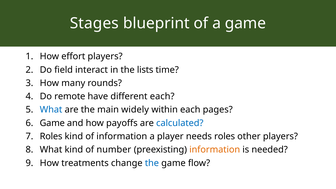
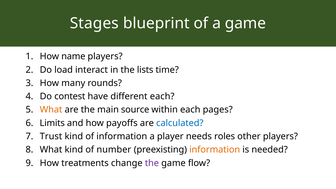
effort: effort -> name (73, 56)
field: field -> load (64, 70)
remote: remote -> contest (70, 96)
What colour: blue -> orange (51, 110)
widely: widely -> source (135, 110)
Game: Game -> Limits (52, 123)
Roles: Roles -> Trust (51, 136)
the colour: blue -> purple (152, 163)
